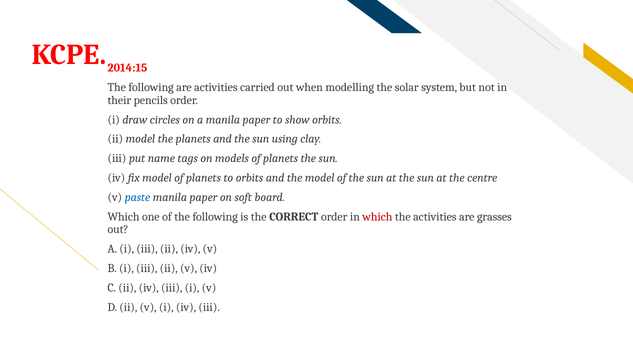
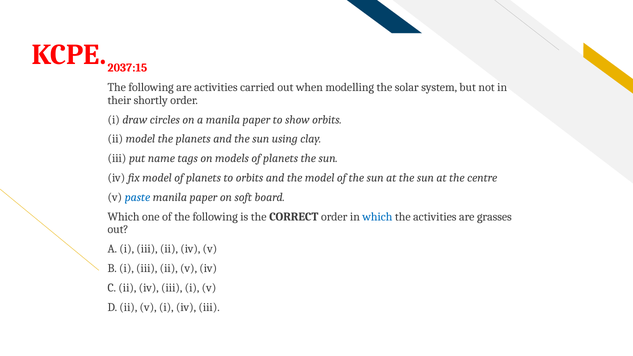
2014:15: 2014:15 -> 2037:15 (127, 68)
pencils: pencils -> shortly (151, 100)
which colour: red -> blue (377, 217)
